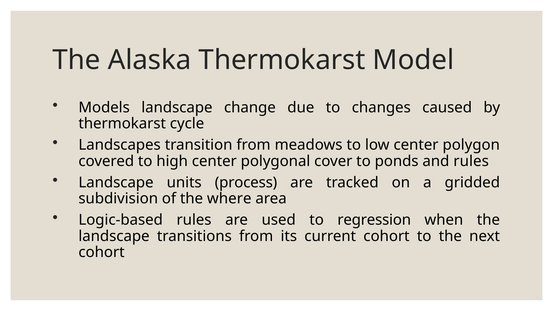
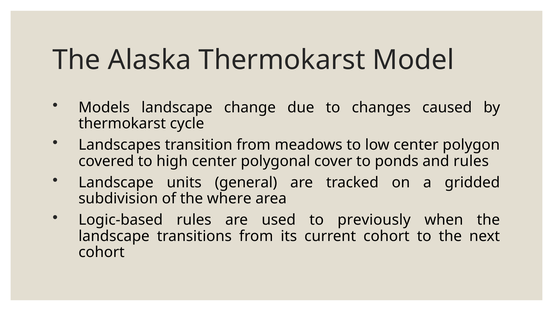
process: process -> general (246, 183)
regression: regression -> previously (374, 220)
